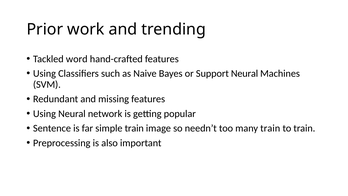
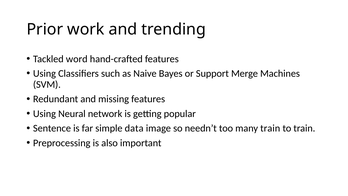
Support Neural: Neural -> Merge (245, 73)
simple train: train -> data (134, 128)
